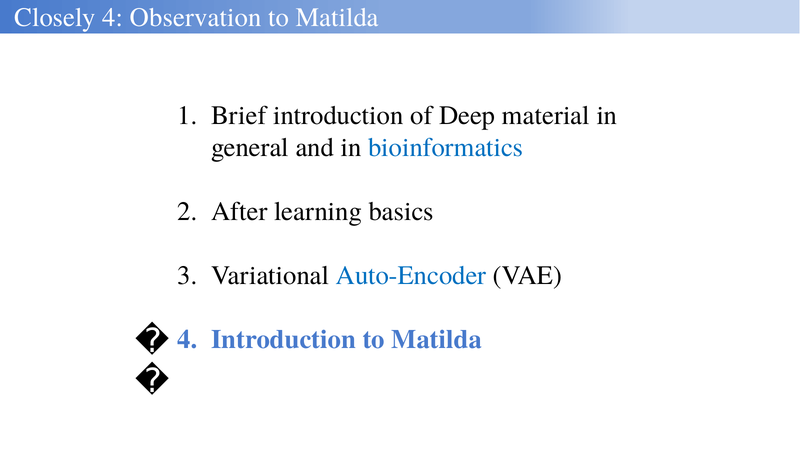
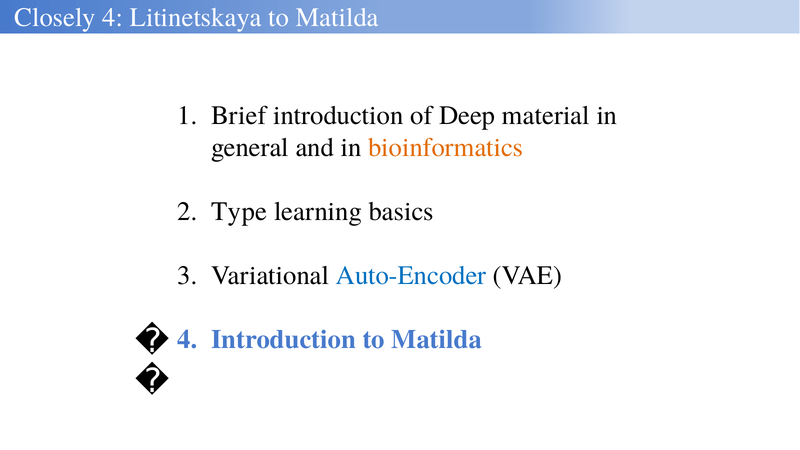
Observation: Observation -> Litinetskaya (196, 17)
bioinformatics colour: blue -> orange (446, 147)
After: After -> Type (239, 211)
